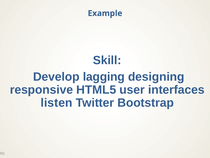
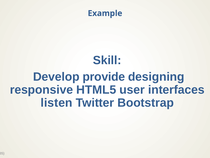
lagging: lagging -> provide (104, 77)
